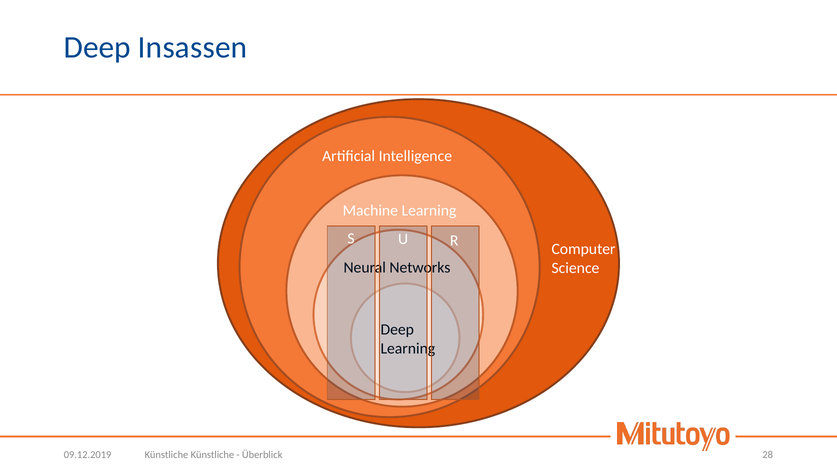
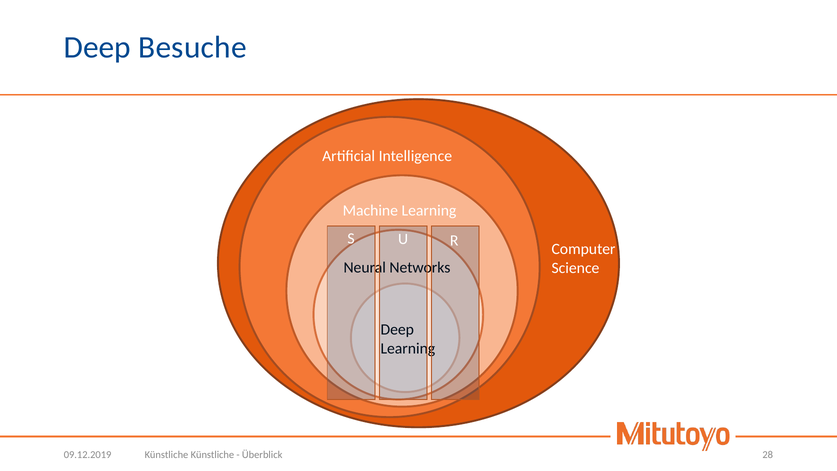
Insassen: Insassen -> Besuche (192, 47)
